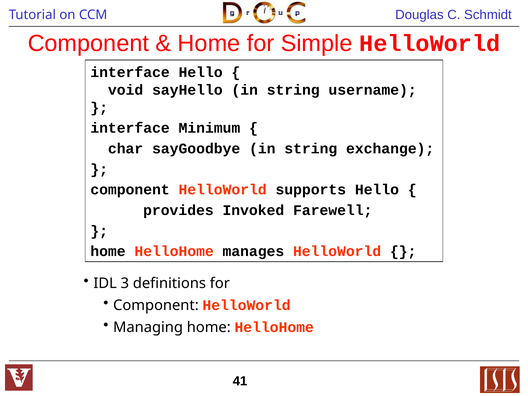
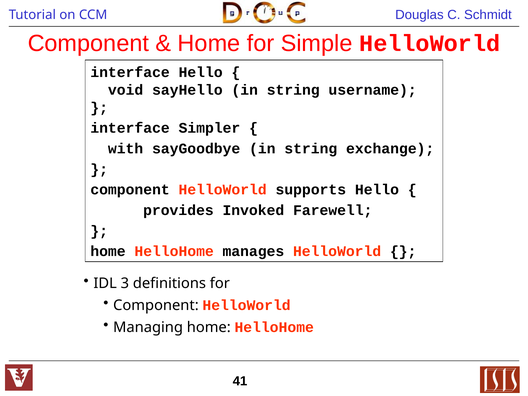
Minimum: Minimum -> Simpler (209, 128)
char: char -> with (126, 149)
